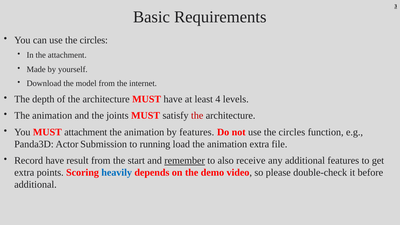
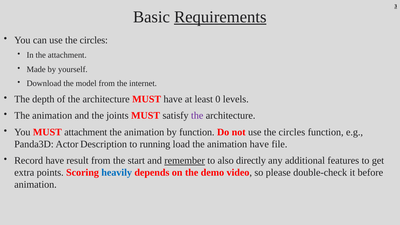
Requirements underline: none -> present (220, 17)
4: 4 -> 0 (218, 99)
the colour: red -> purple (197, 116)
by features: features -> function (197, 132)
Submission: Submission -> Description (104, 144)
animation extra: extra -> have (259, 144)
receive: receive -> directly (251, 161)
additional: additional -> animation (35, 185)
